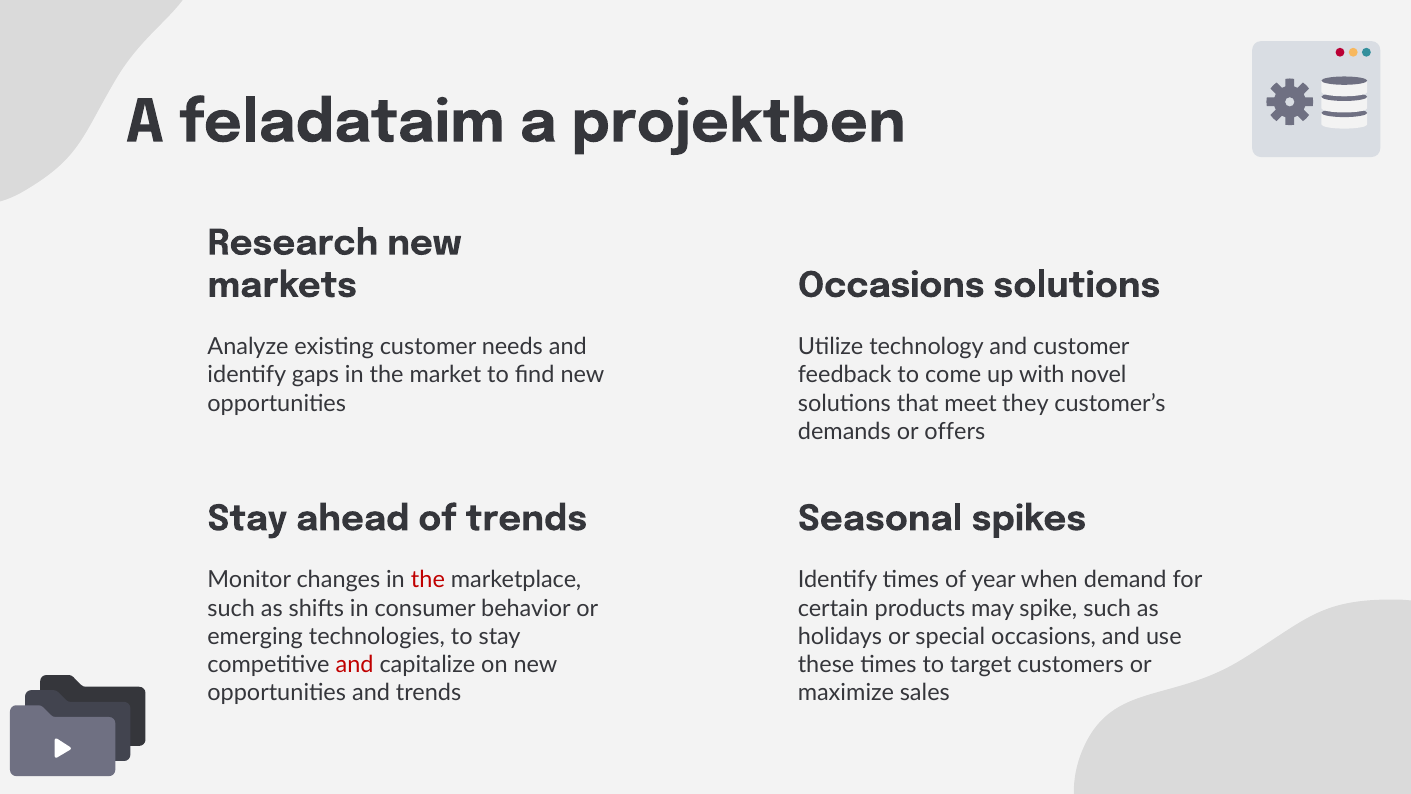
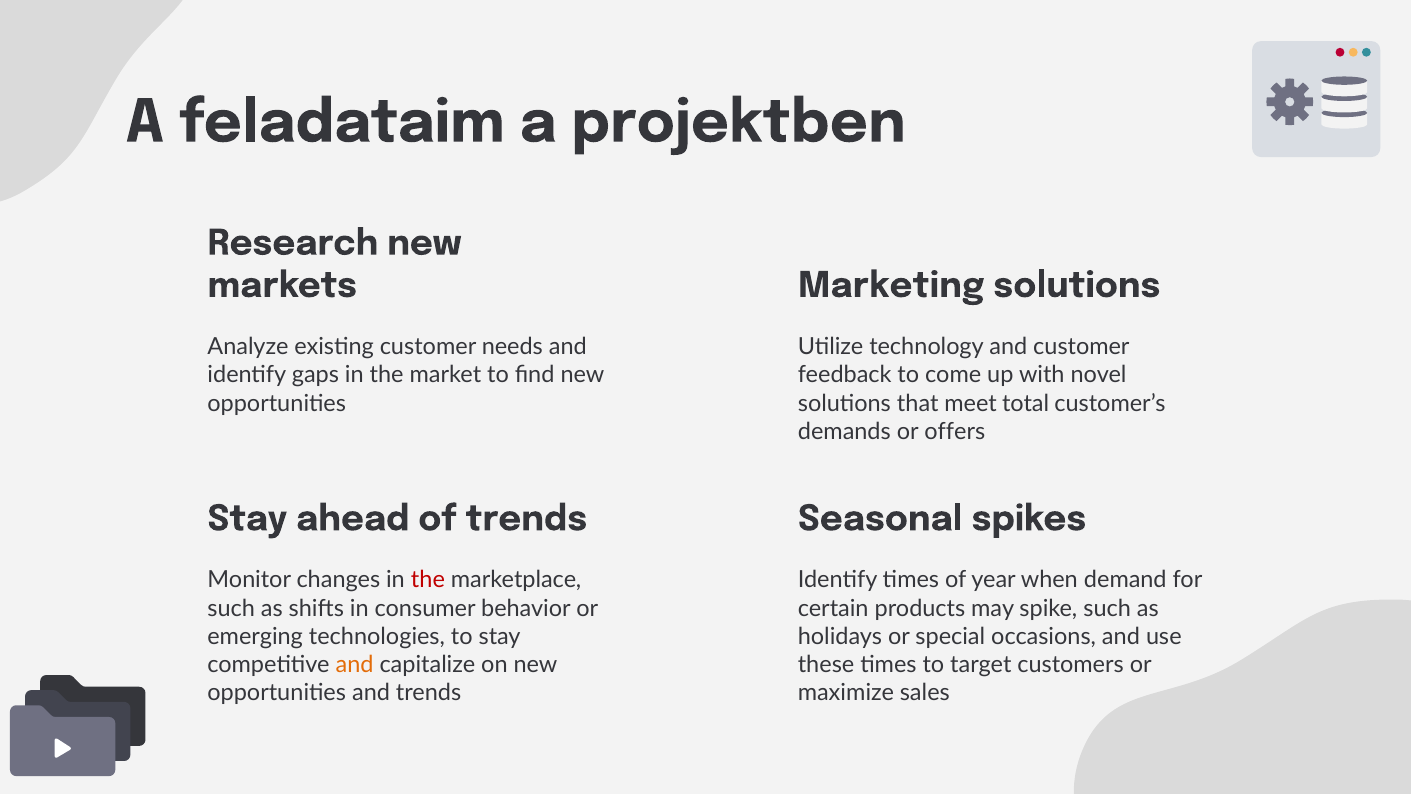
markets Occasions: Occasions -> Marketing (891, 285)
they: they -> total (1026, 403)
and colour: red -> orange (355, 665)
